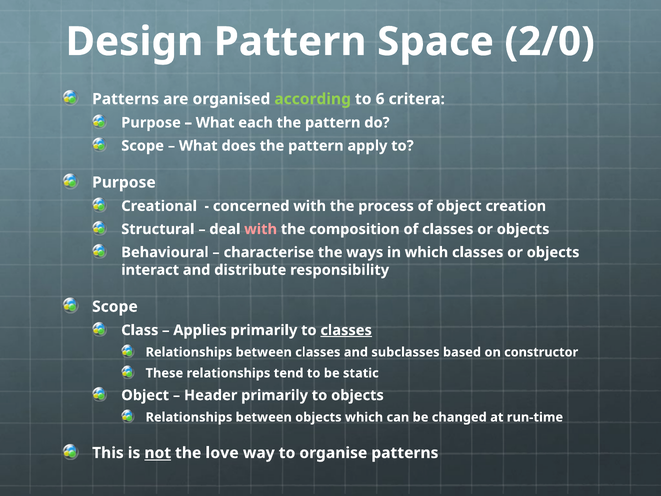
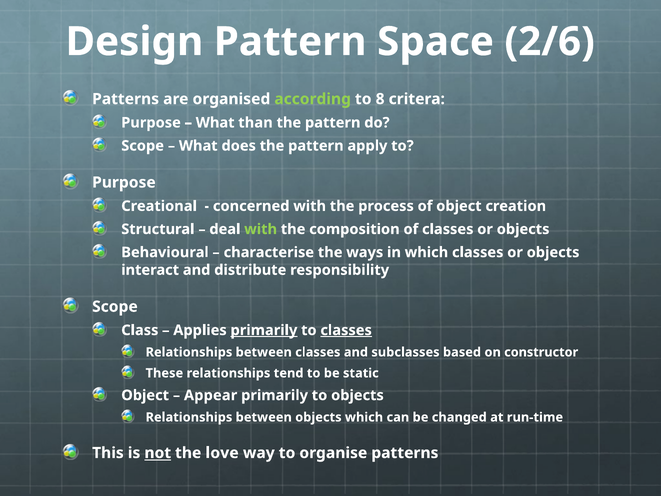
2/0: 2/0 -> 2/6 (550, 42)
6: 6 -> 8 (380, 99)
each: each -> than (256, 123)
with colour: pink -> light green (261, 229)
primarily underline: none -> present (264, 330)
Header: Header -> Appear (211, 395)
